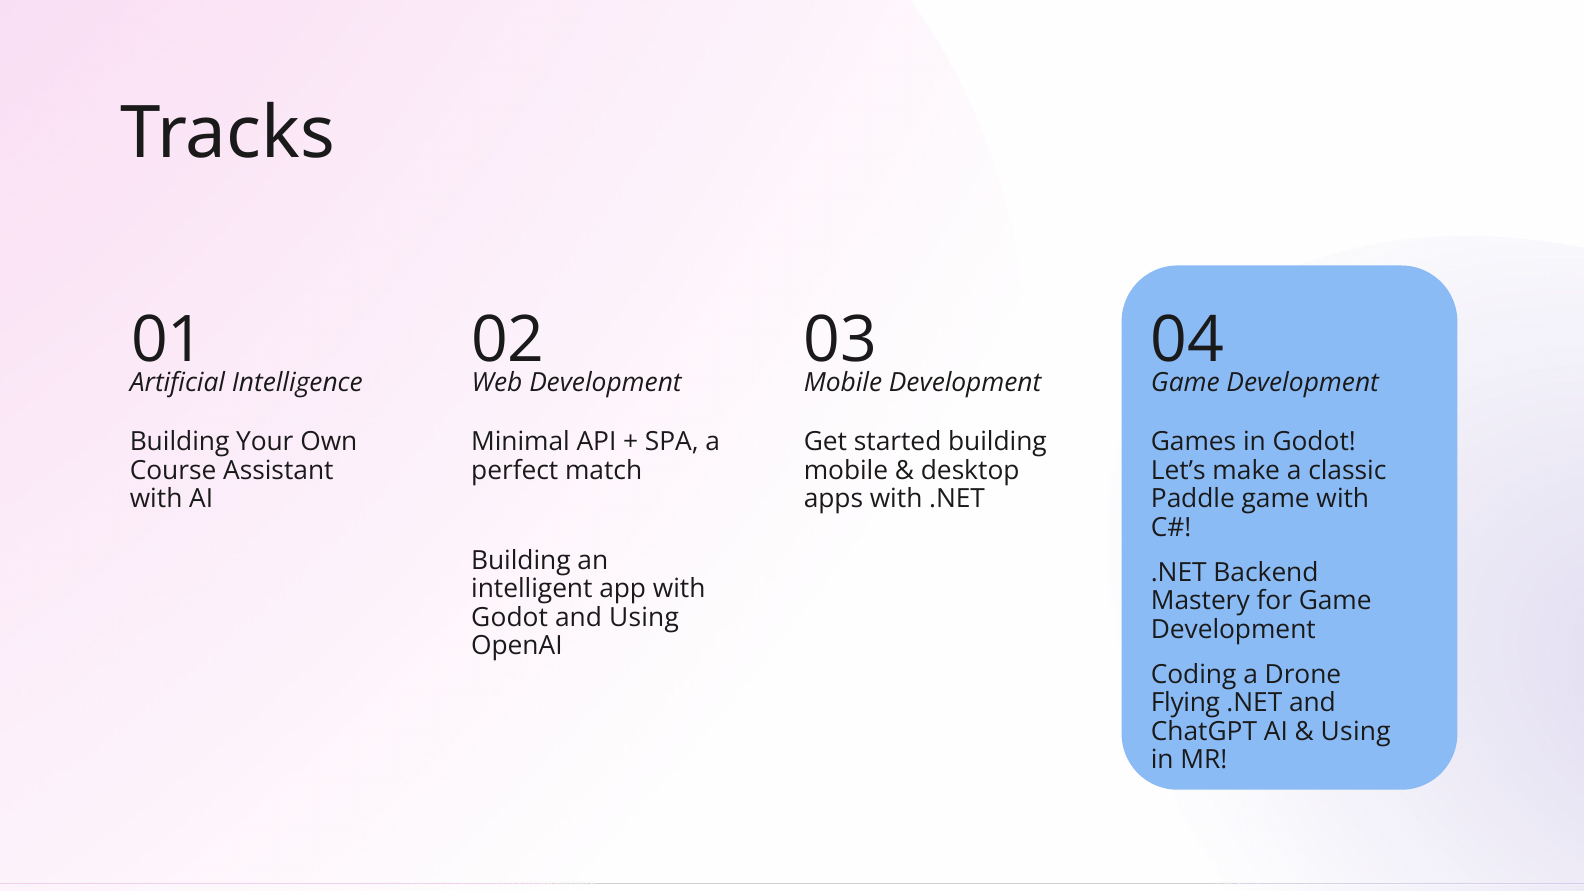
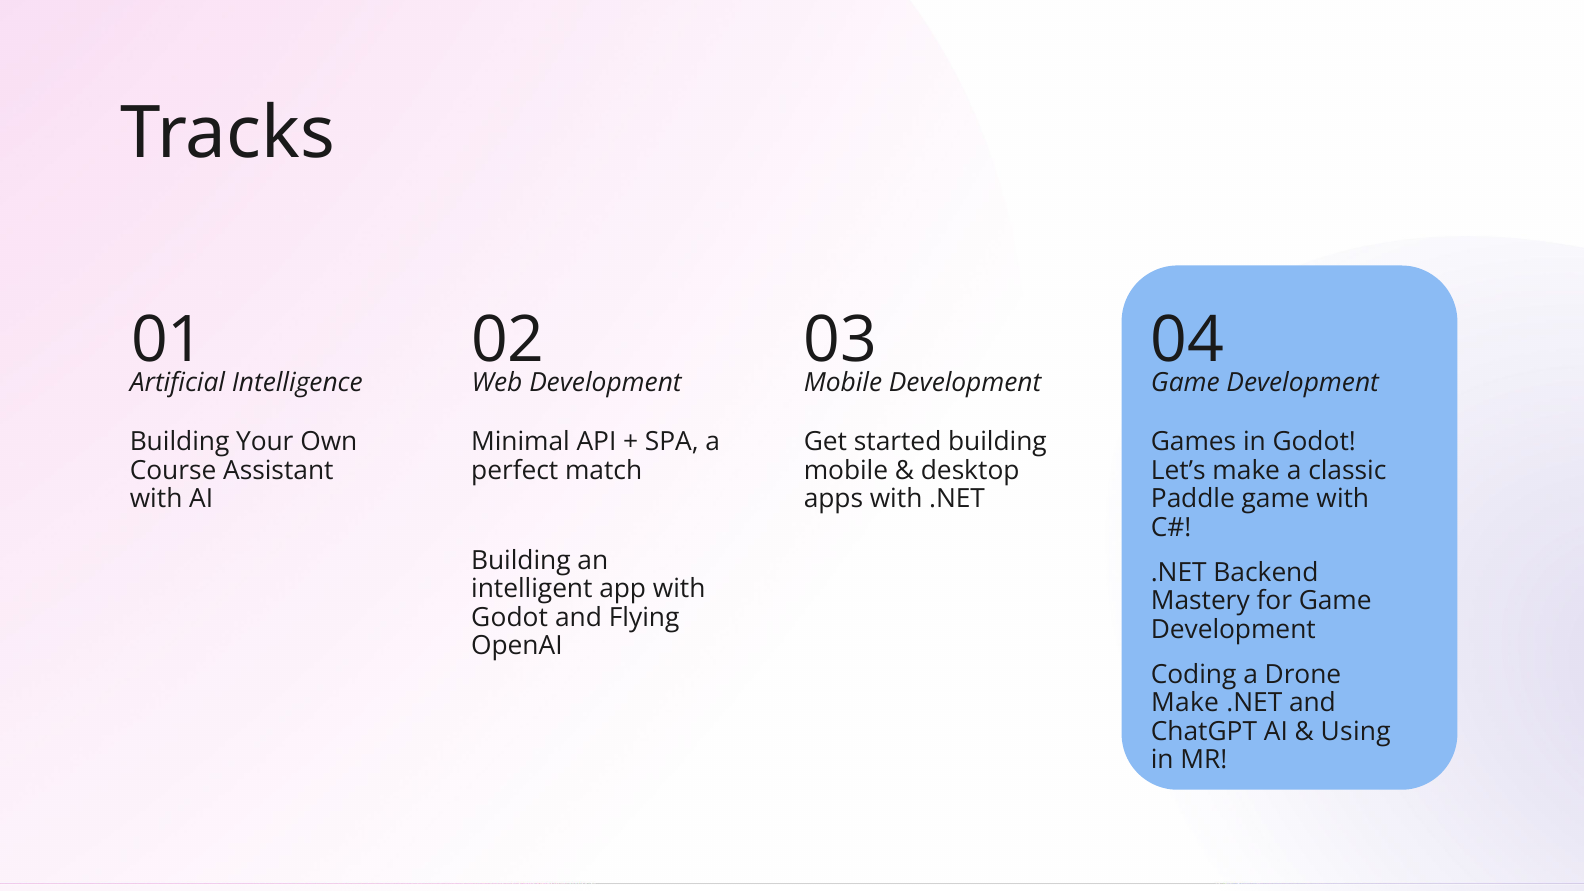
and Using: Using -> Flying (644, 617)
Flying: Flying -> Make (1185, 703)
